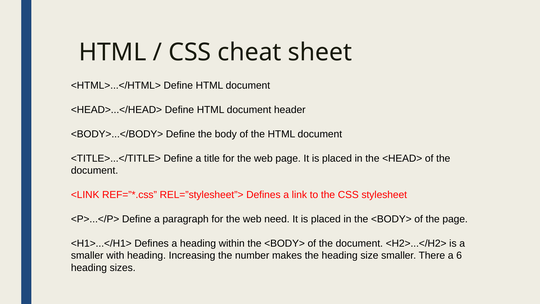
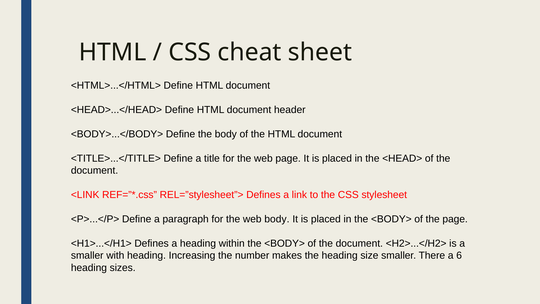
web need: need -> body (277, 219)
